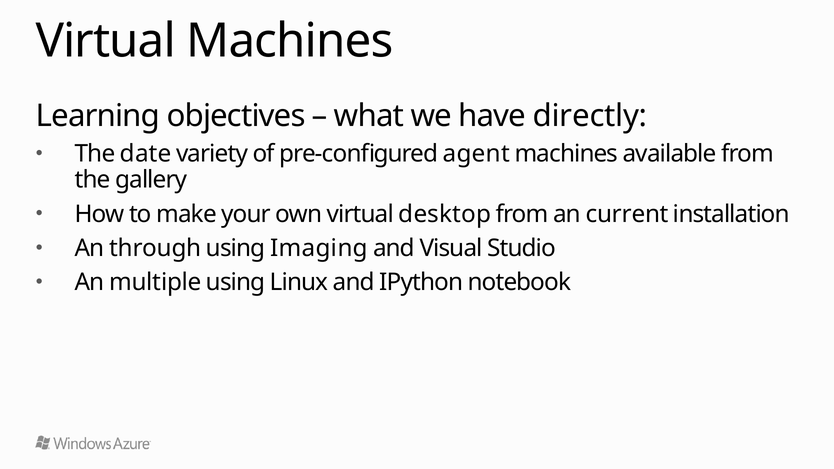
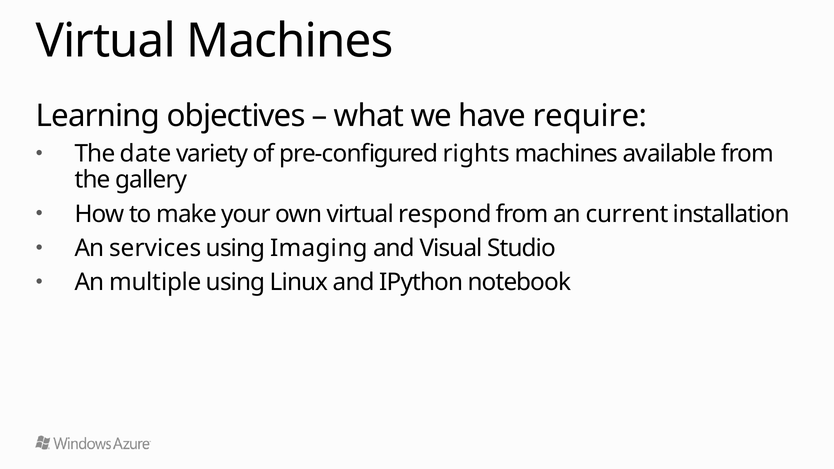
directly: directly -> require (590, 116)
agent: agent -> rights (476, 154)
desktop: desktop -> respond (445, 214)
through: through -> services (155, 248)
